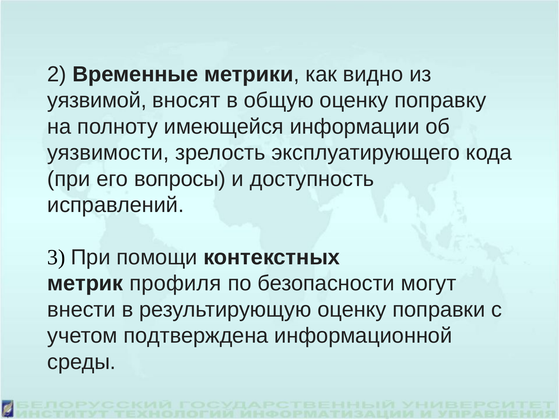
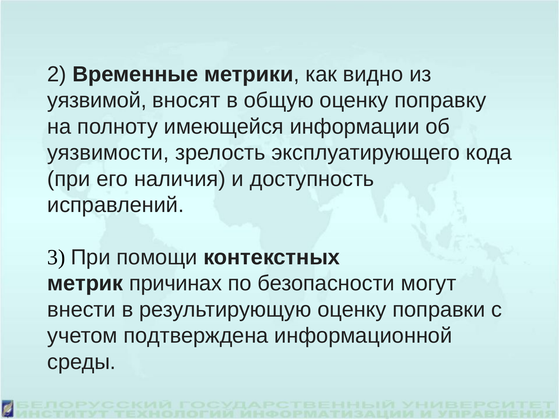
вопросы: вопросы -> наличия (180, 179)
профиля: профиля -> причинах (176, 283)
